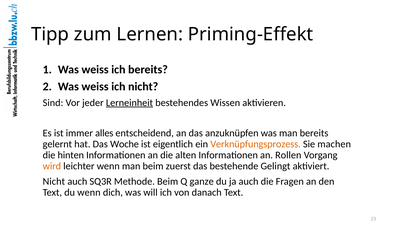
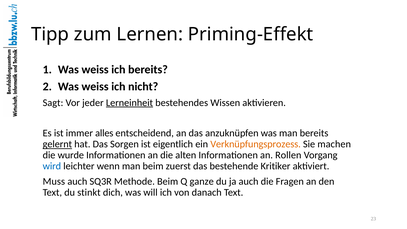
Sind: Sind -> Sagt (53, 103)
gelernt underline: none -> present (57, 144)
Woche: Woche -> Sorgen (124, 144)
hinten: hinten -> wurde (71, 155)
wird colour: orange -> blue (52, 166)
Gelingt: Gelingt -> Kritiker (276, 166)
Nicht: Nicht -> Muss (54, 181)
du wenn: wenn -> stinkt (89, 192)
